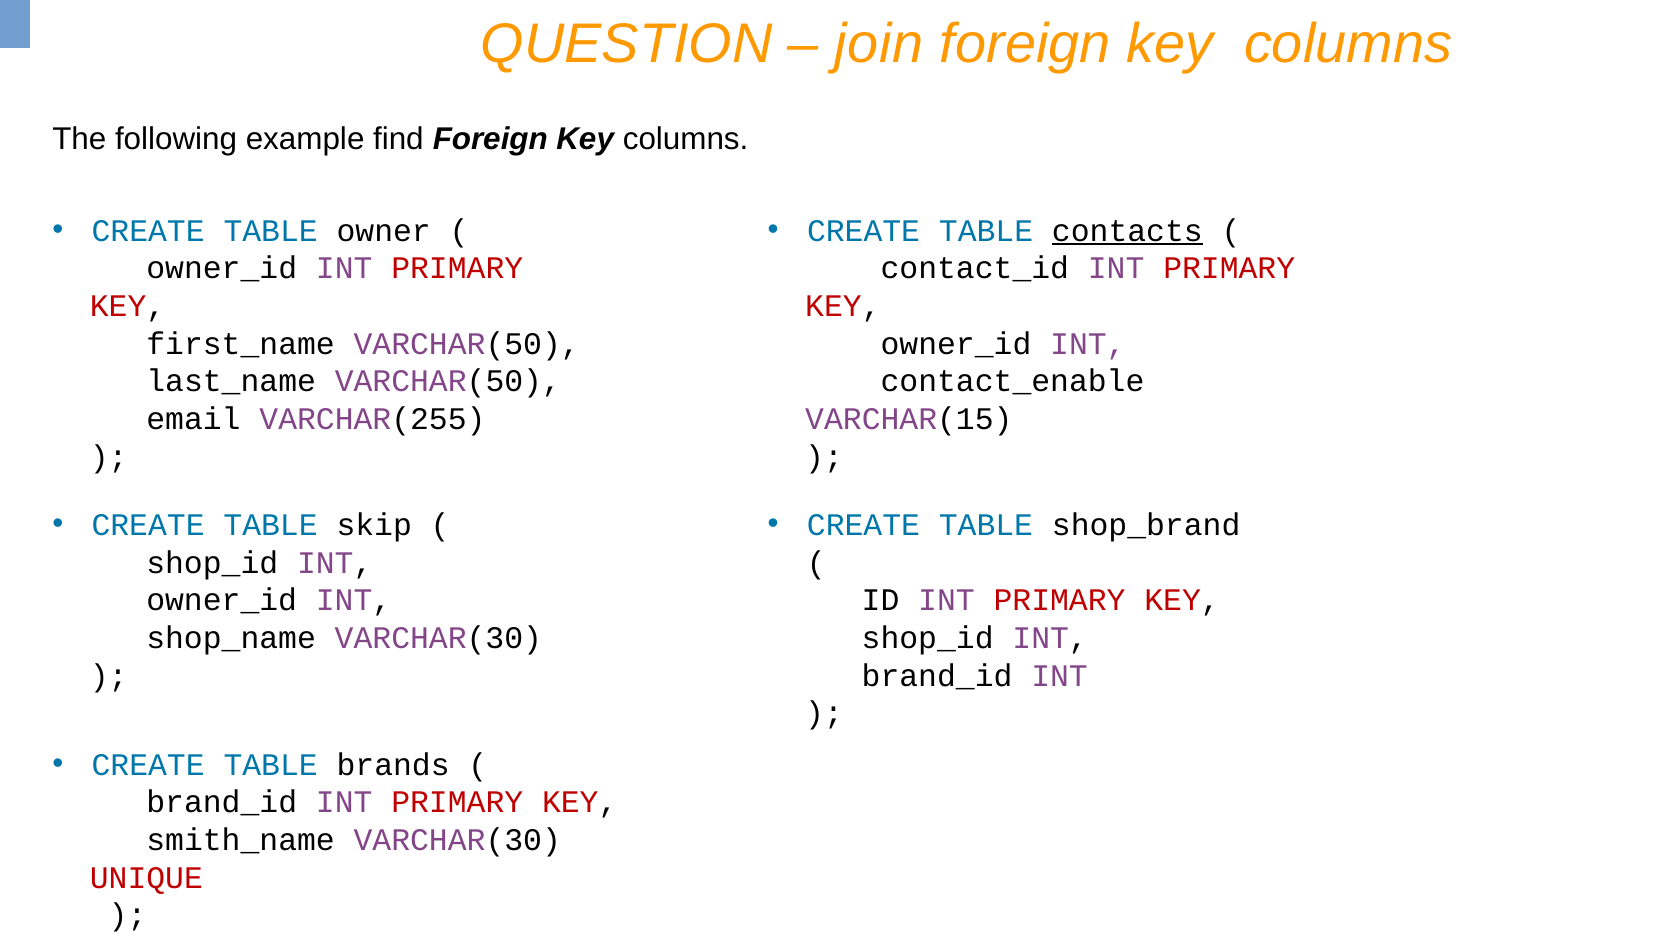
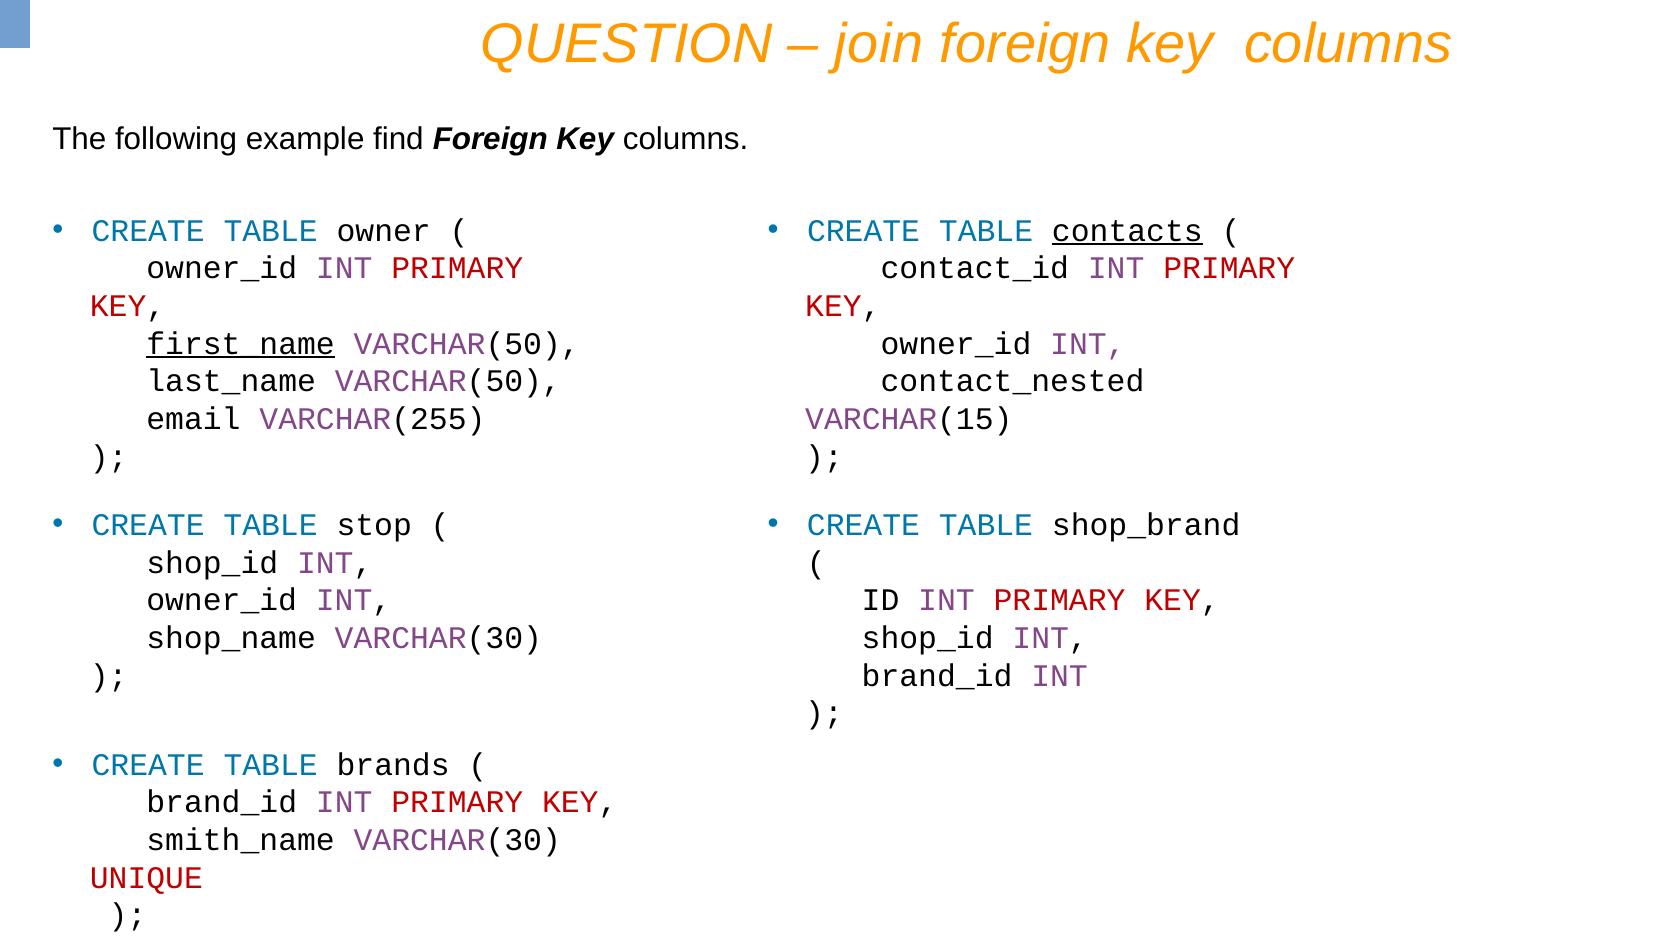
first_name underline: none -> present (241, 344)
contact_enable: contact_enable -> contact_nested (1013, 381)
skip: skip -> stop (374, 525)
